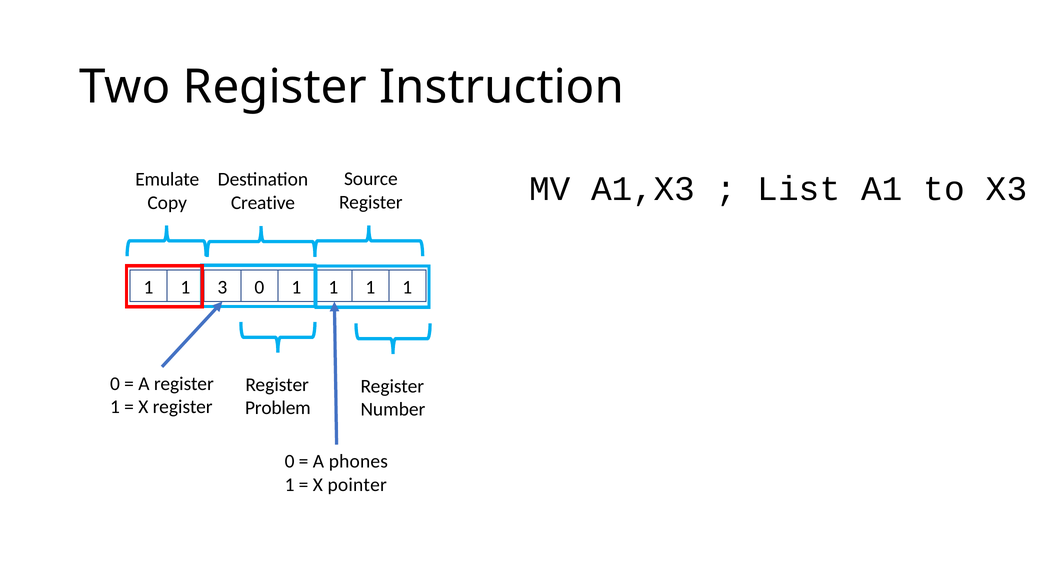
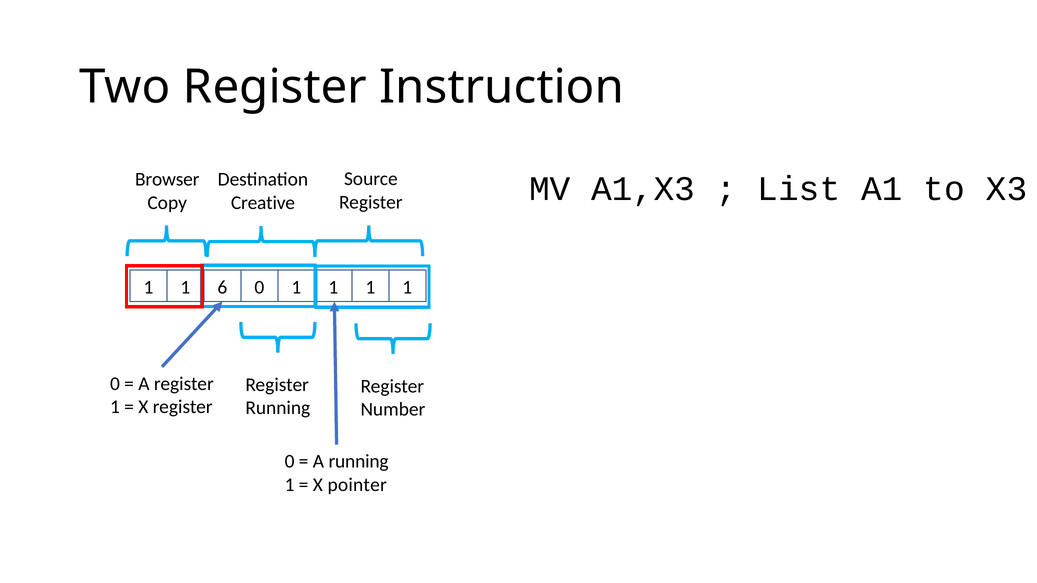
Emulate: Emulate -> Browser (167, 180)
3: 3 -> 6 (222, 287)
Problem: Problem -> Running (278, 408)
A phones: phones -> running (359, 462)
